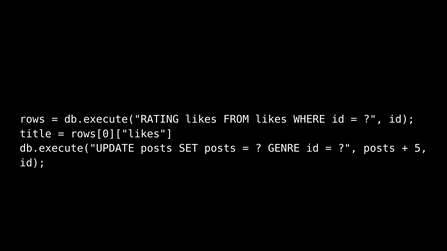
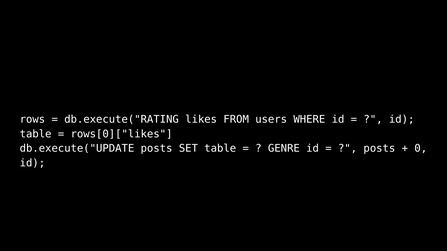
FROM likes: likes -> users (271, 120)
title: title -> table (36, 134)
SET posts: posts -> table (220, 149)
5: 5 -> 0 (421, 149)
